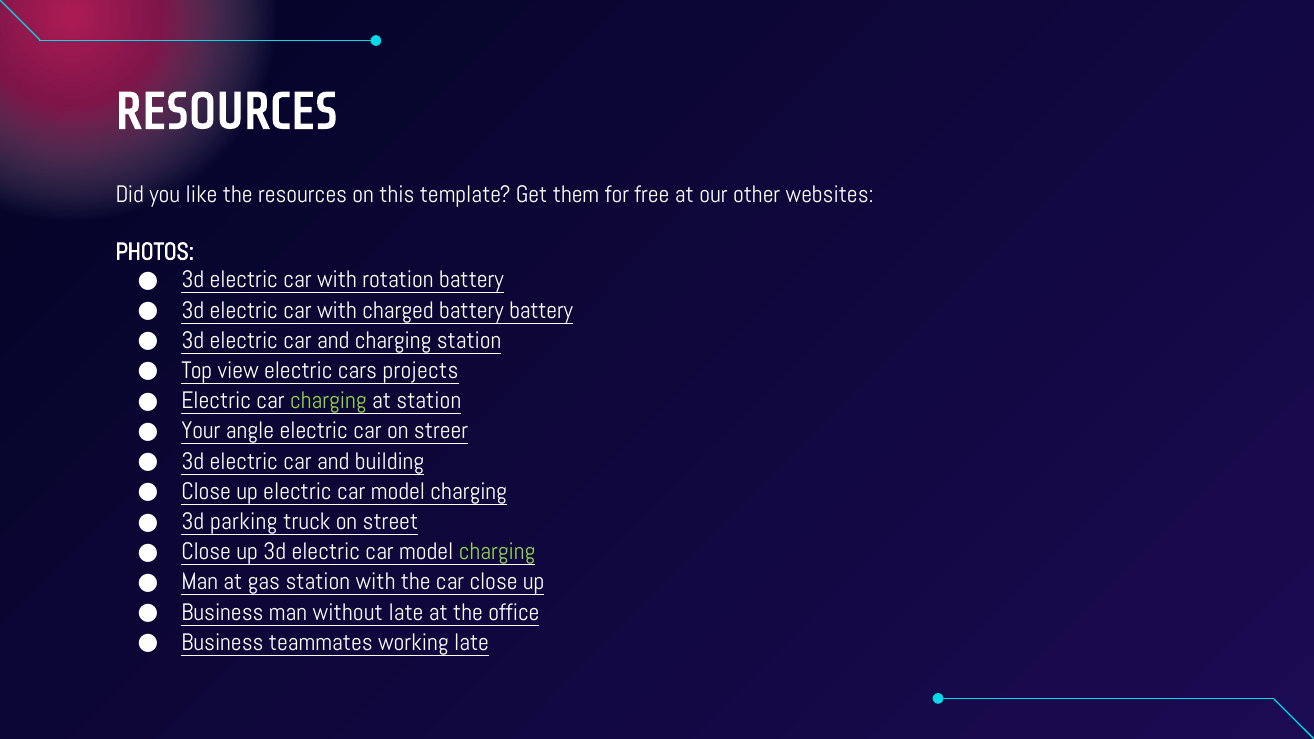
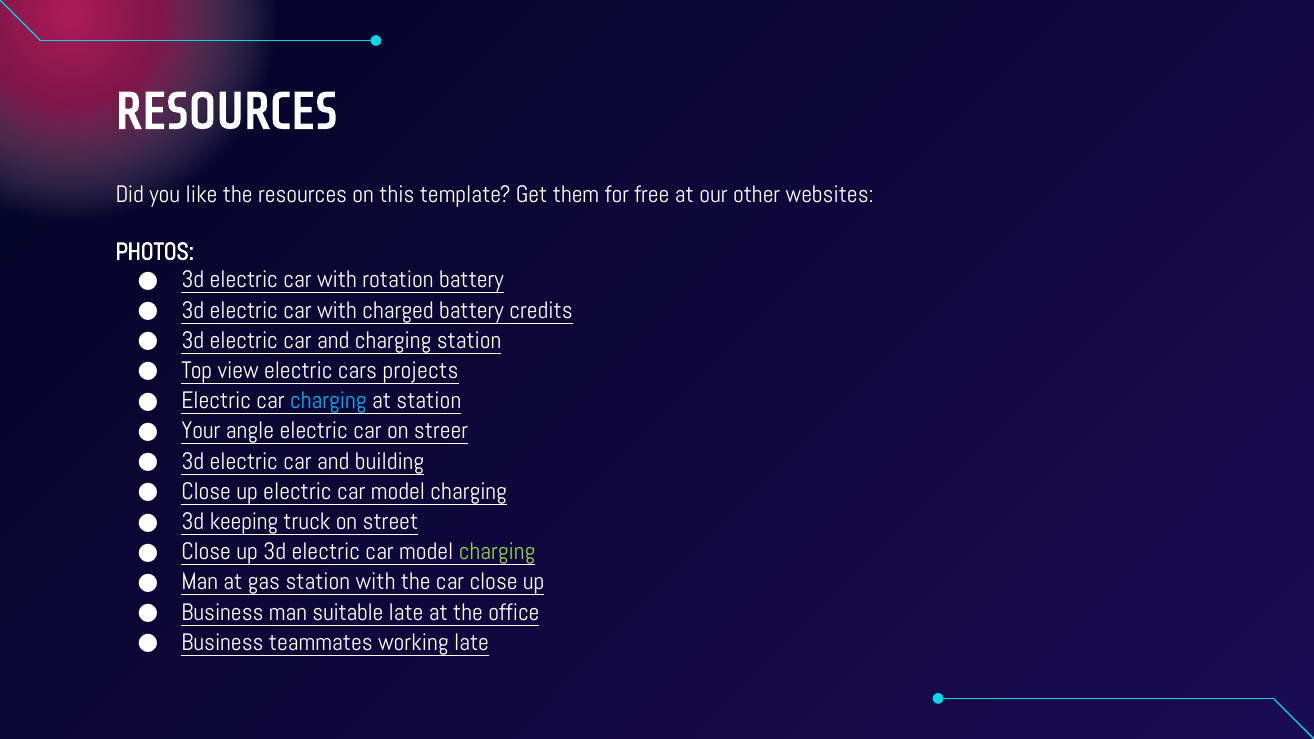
battery battery: battery -> credits (541, 310)
charging colour: light green -> light blue (328, 401)
parking: parking -> keeping (244, 522)
without: without -> suitable (348, 612)
